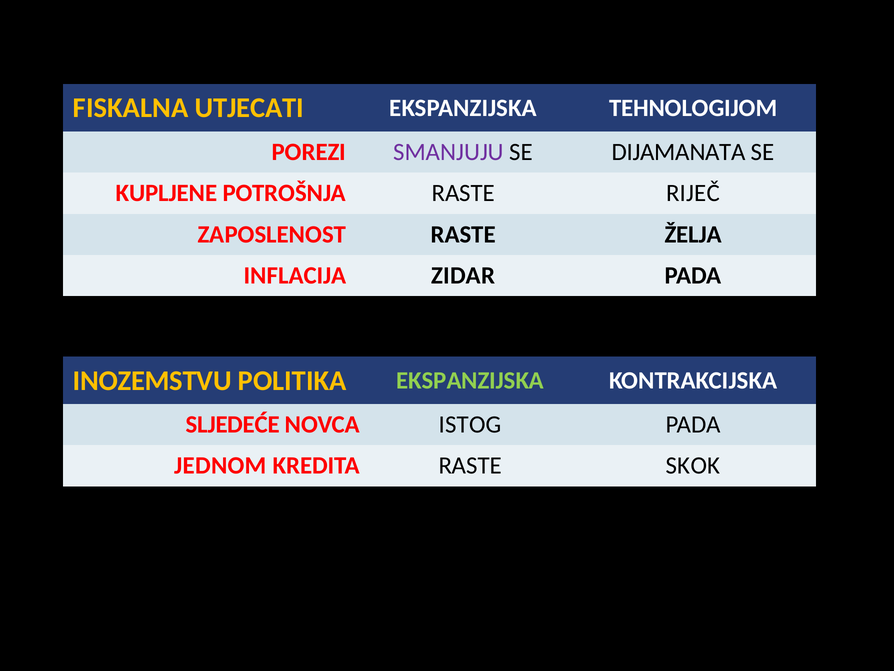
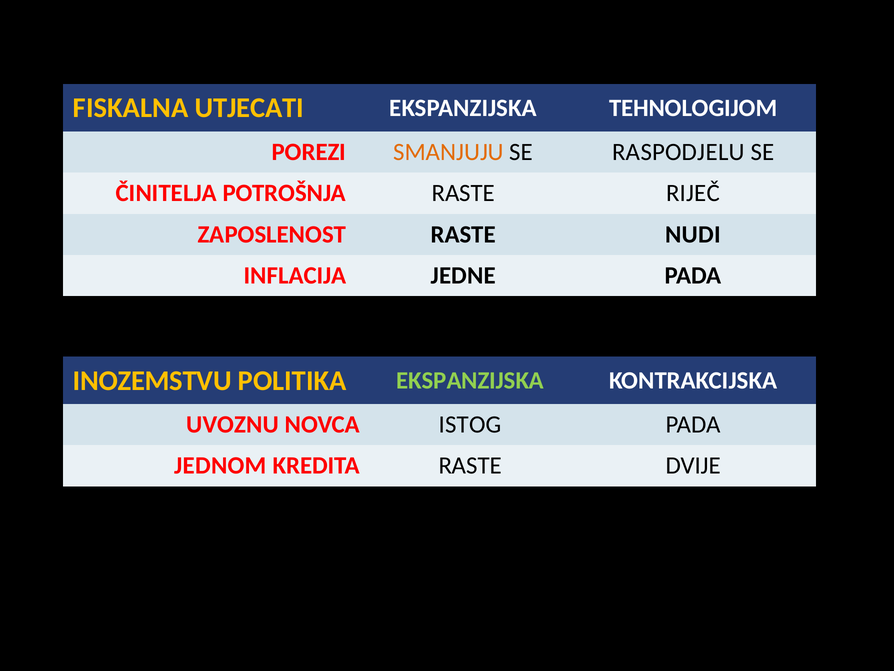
SMANJUJU colour: purple -> orange (449, 152)
DIJAMANATA: DIJAMANATA -> RASPODJELU (678, 152)
KUPLJENE: KUPLJENE -> ČINITELJA (166, 193)
ŽELJA: ŽELJA -> NUDI (693, 234)
ZIDAR: ZIDAR -> JEDNE (463, 275)
SLJEDEĆE: SLJEDEĆE -> UVOZNU (233, 424)
SKOK: SKOK -> DVIJE (693, 465)
